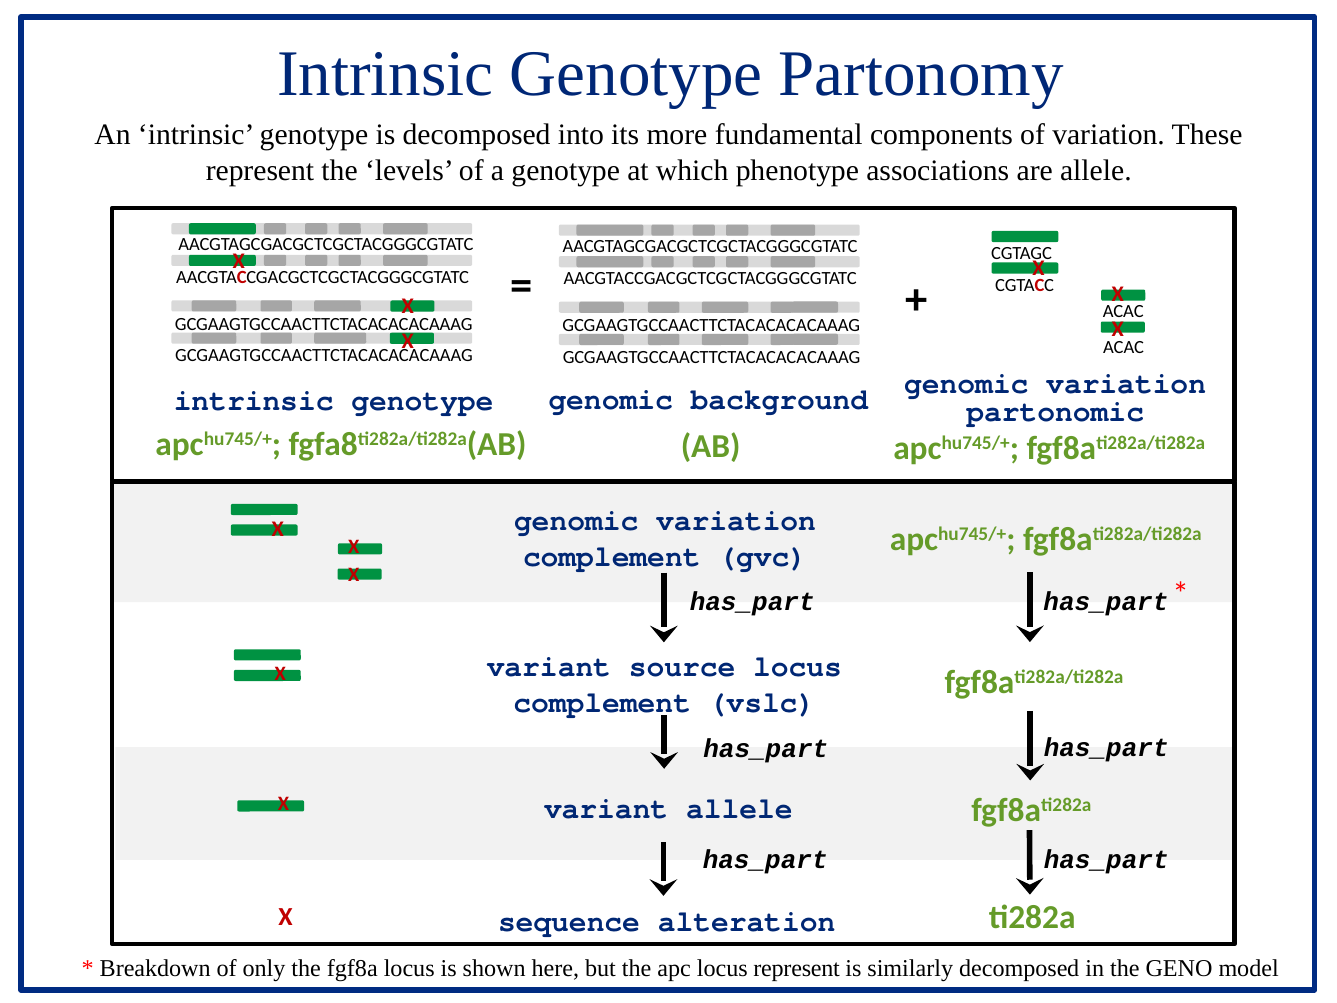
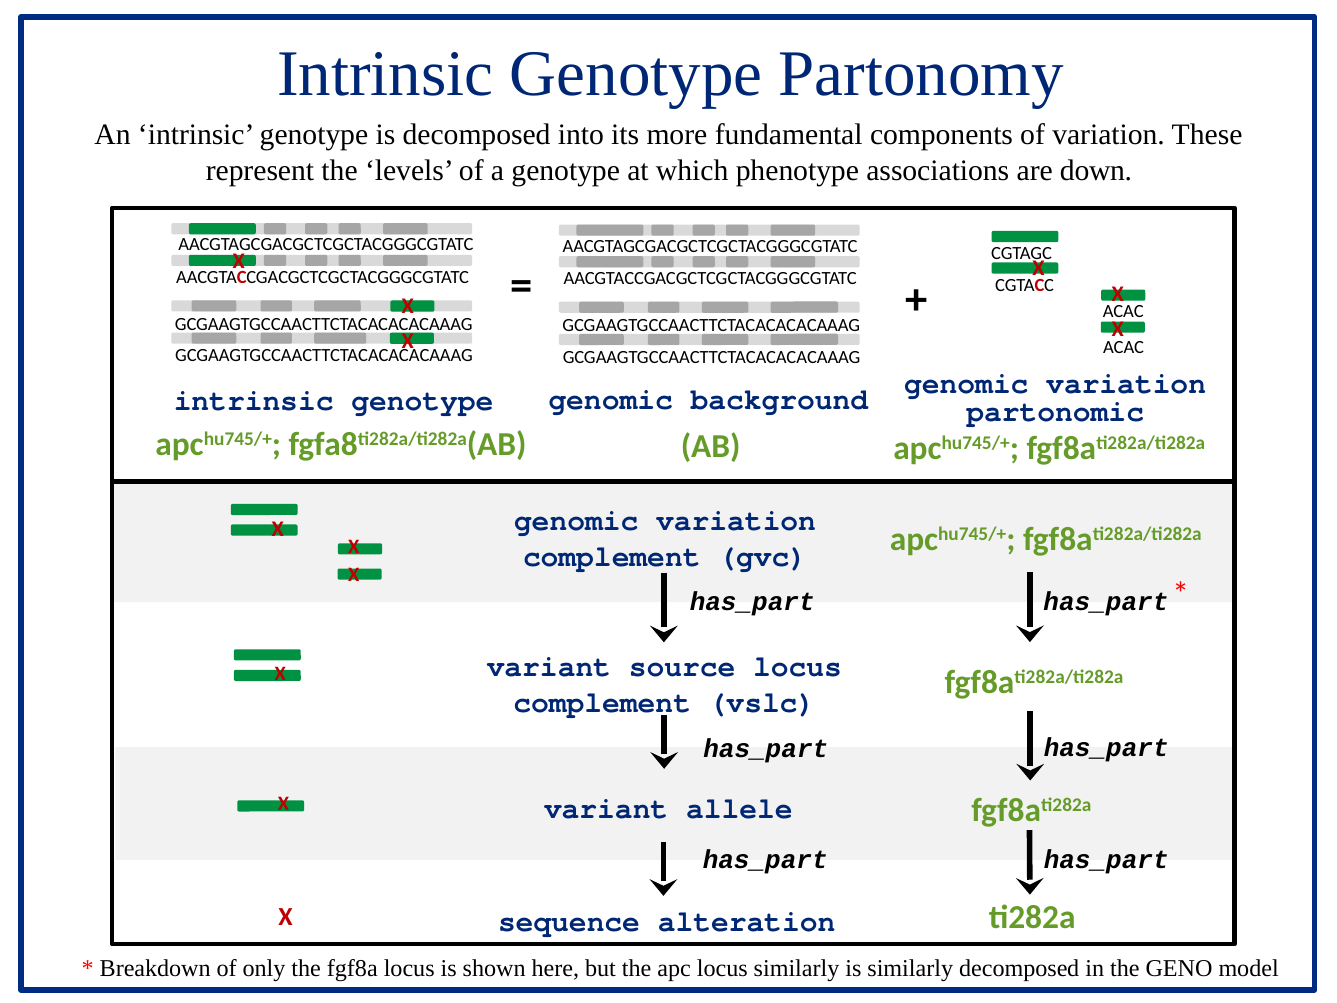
are allele: allele -> down (1096, 170)
locus represent: represent -> similarly (797, 968)
